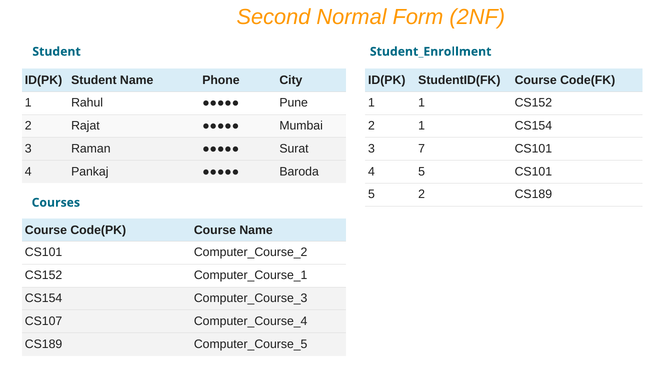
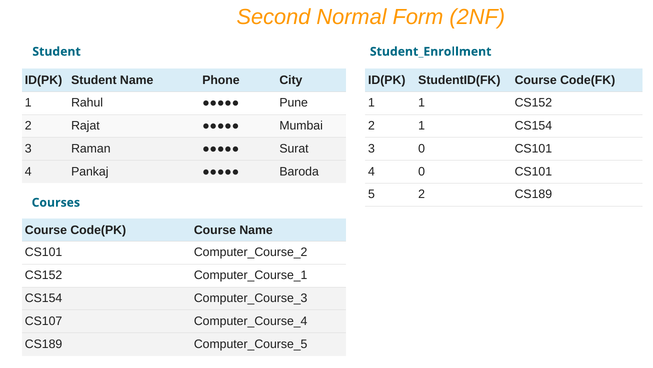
3 7: 7 -> 0 (422, 148)
4 5: 5 -> 0 (422, 171)
